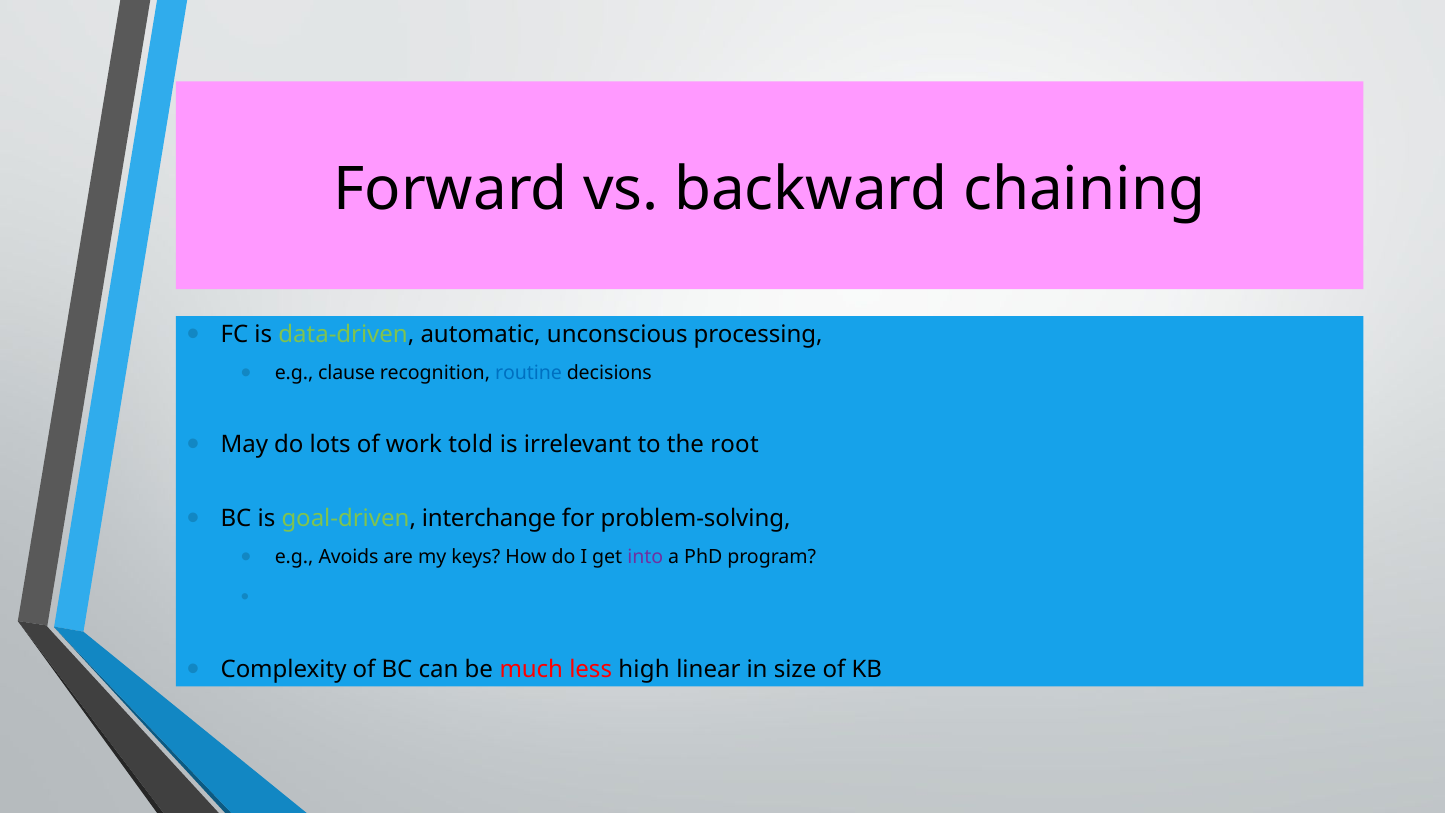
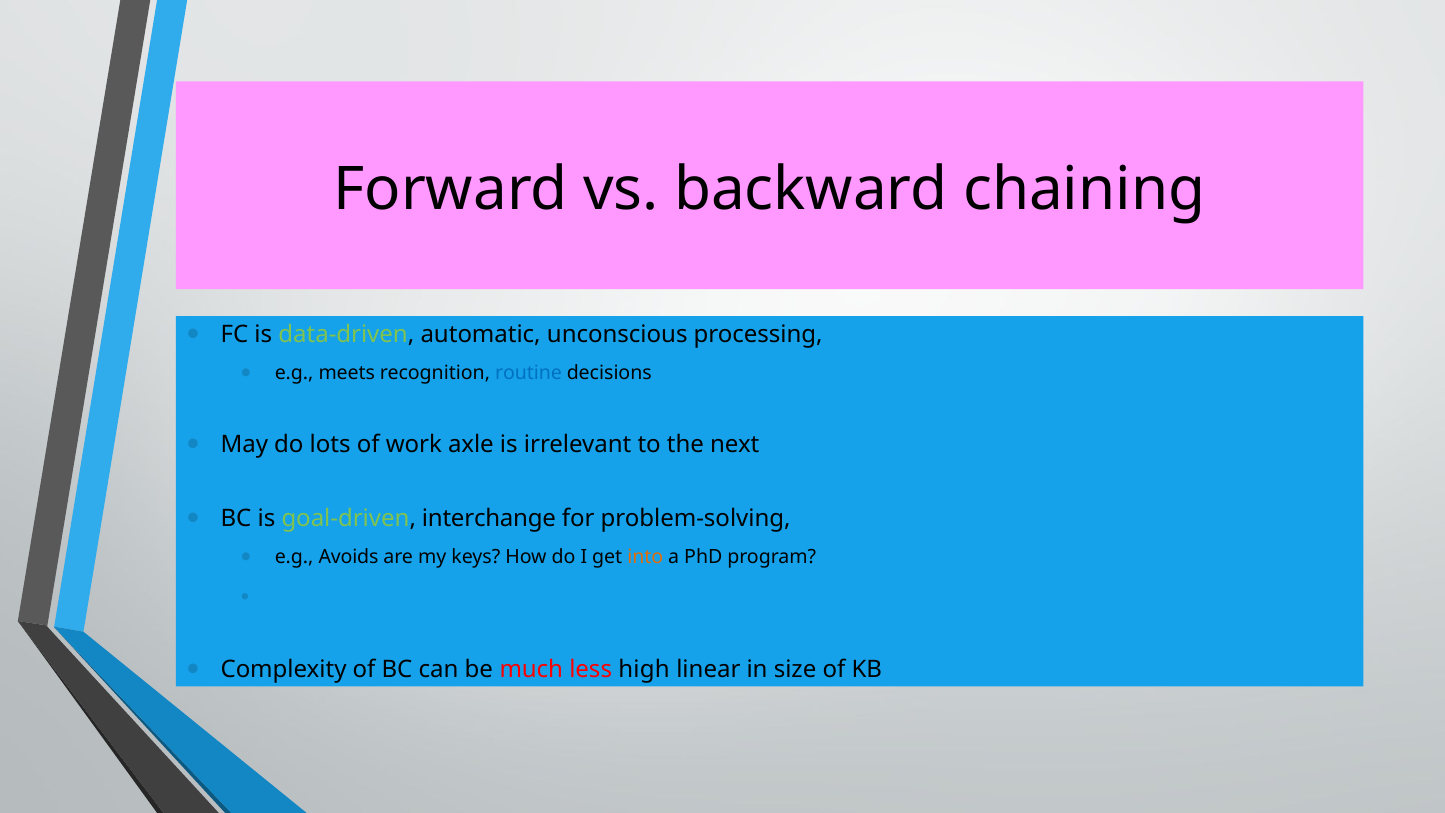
clause: clause -> meets (347, 373)
told: told -> axle (471, 444)
root: root -> next (735, 444)
into colour: purple -> orange (645, 557)
